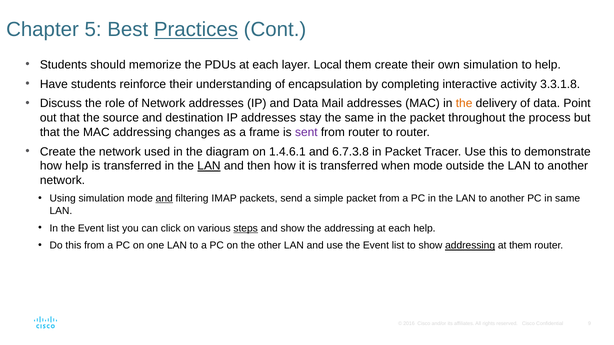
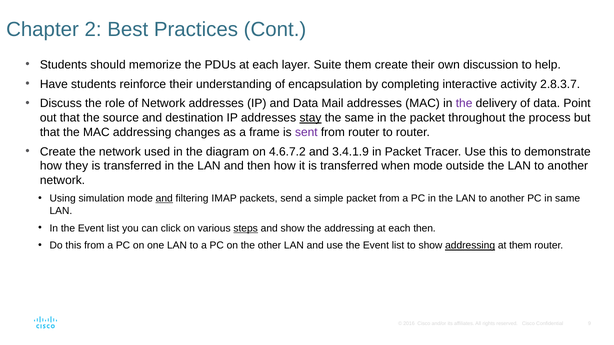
5: 5 -> 2 (93, 30)
Practices underline: present -> none (196, 30)
Local: Local -> Suite (328, 65)
own simulation: simulation -> discussion (491, 65)
3.3.1.8: 3.3.1.8 -> 2.8.3.7 (560, 84)
the colour: orange -> purple (464, 104)
stay underline: none -> present (310, 118)
1.4.6.1: 1.4.6.1 -> 4.6.7.2 (287, 152)
6.7.3.8: 6.7.3.8 -> 3.4.1.9 (351, 152)
how help: help -> they (77, 166)
LAN underline: present -> none (209, 166)
each help: help -> then (425, 228)
